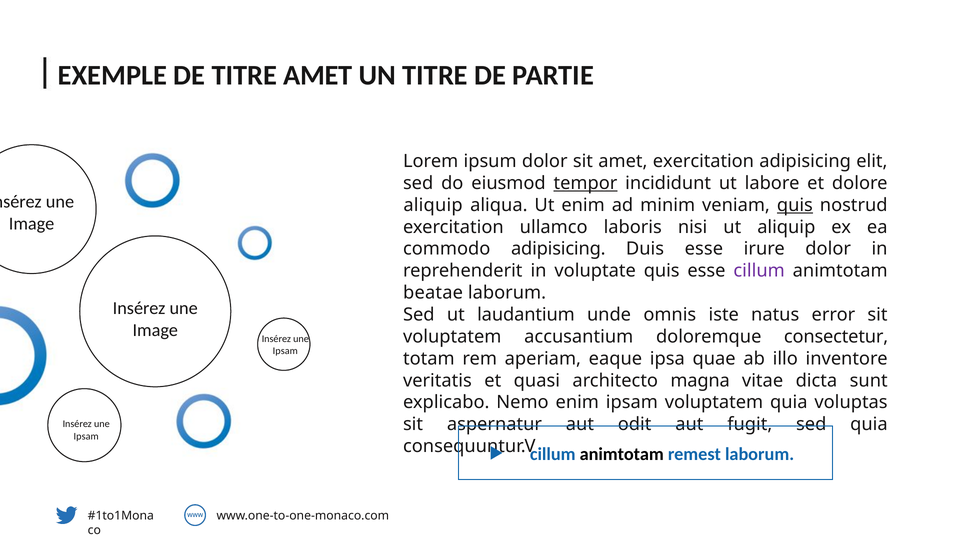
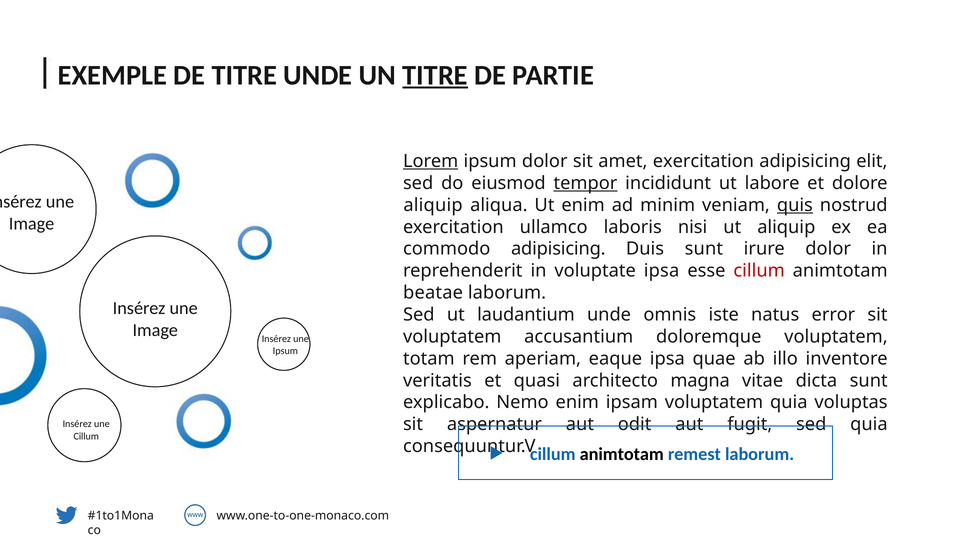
TITRE AMET: AMET -> UNDE (318, 75)
TITRE underline: none -> present (435, 75)
Lorem underline: none -> present (431, 161)
Duis esse: esse -> sunt (704, 249)
voluptate quis: quis -> ipsa (662, 271)
cillum colour: purple -> red (759, 271)
doloremque consectetur: consectetur -> voluptatem (836, 337)
Ipsam: Ipsam -> Ipsum (285, 351)
Ipsam: Ipsam -> Cillum (86, 437)
